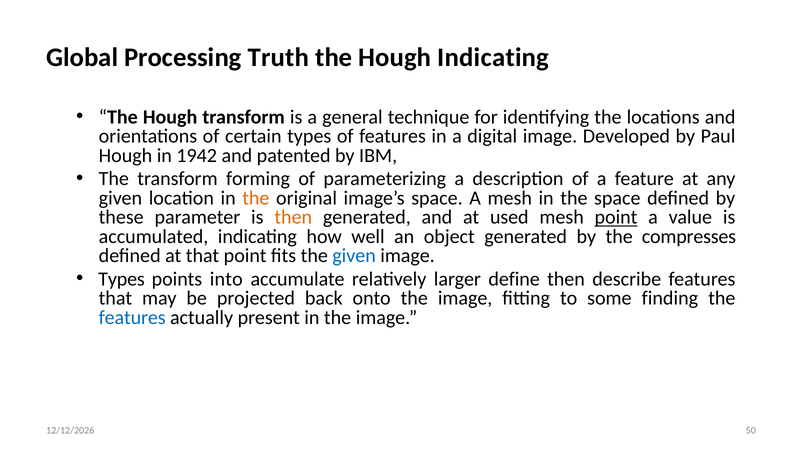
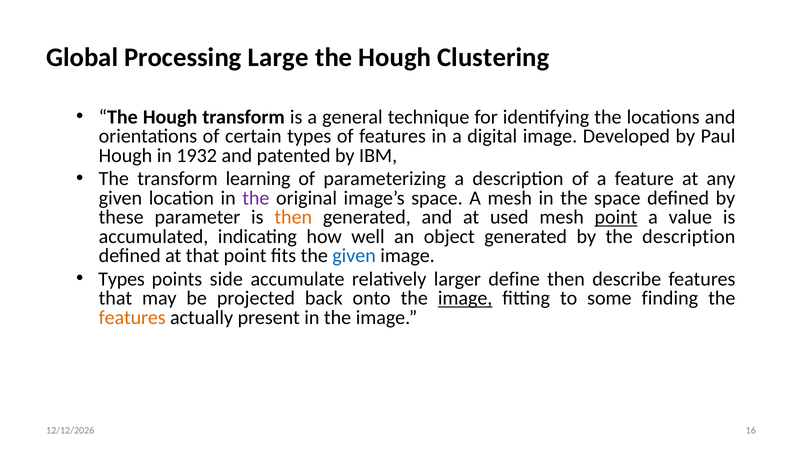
Truth: Truth -> Large (278, 58)
Hough Indicating: Indicating -> Clustering (493, 58)
1942: 1942 -> 1932 (197, 156)
forming: forming -> learning (258, 179)
the colour: orange -> purple (256, 198)
the compresses: compresses -> description (689, 237)
into: into -> side (226, 279)
image underline: none -> present (465, 298)
features colour: blue -> orange (132, 318)
50: 50 -> 16 (751, 431)
